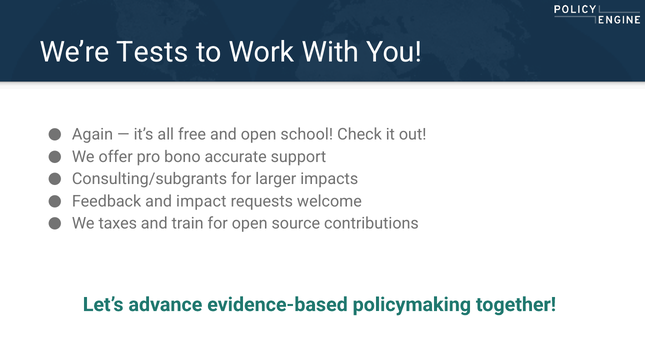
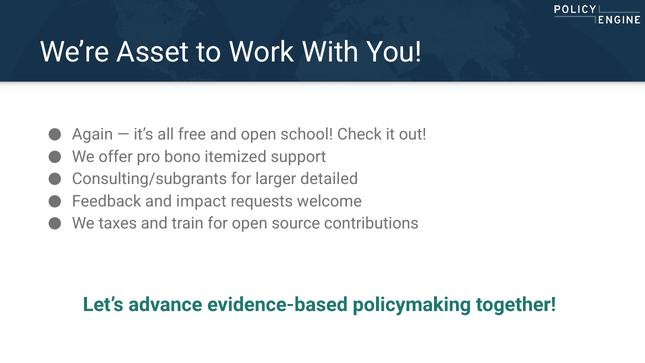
Tests: Tests -> Asset (153, 52)
accurate: accurate -> itemized (236, 157)
impacts: impacts -> detailed (329, 179)
